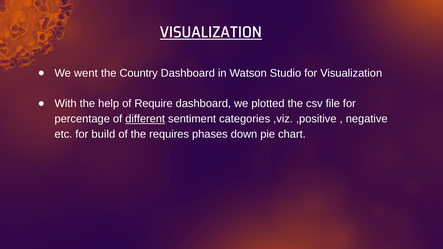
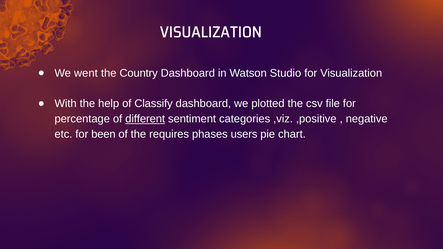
VISUALIZATION underline: present -> none (211, 32)
Require: Require -> Classify (154, 104)
build: build -> been (103, 134)
down: down -> users (244, 134)
